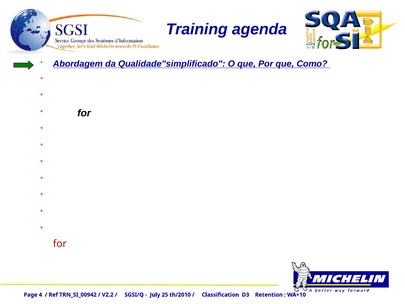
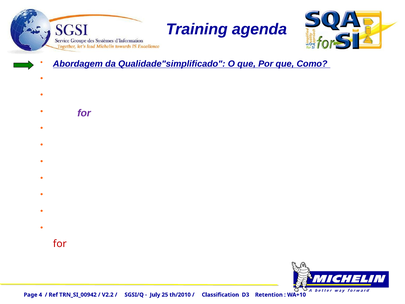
for colour: black -> purple (84, 113)
